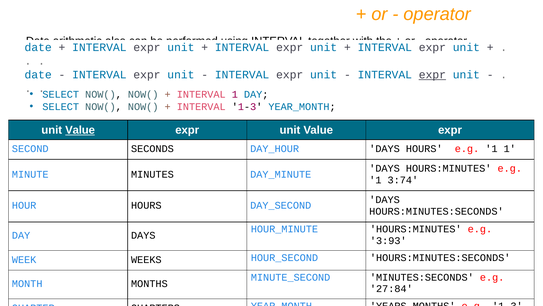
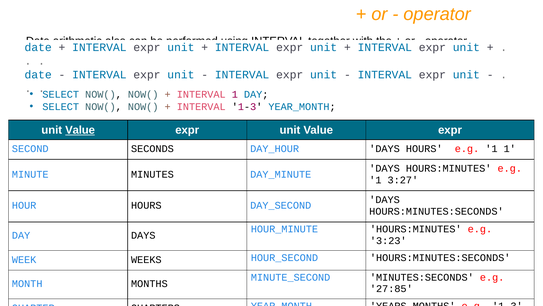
expr underline: present -> none (432, 75)
3:74: 3:74 -> 3:27 (403, 180)
3:93: 3:93 -> 3:23 (388, 240)
27:84: 27:84 -> 27:85 (391, 288)
